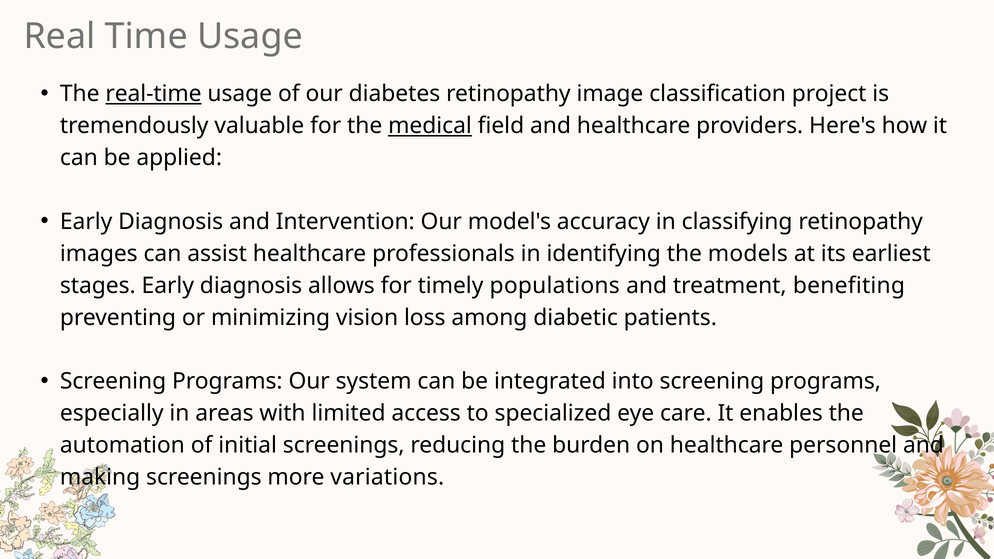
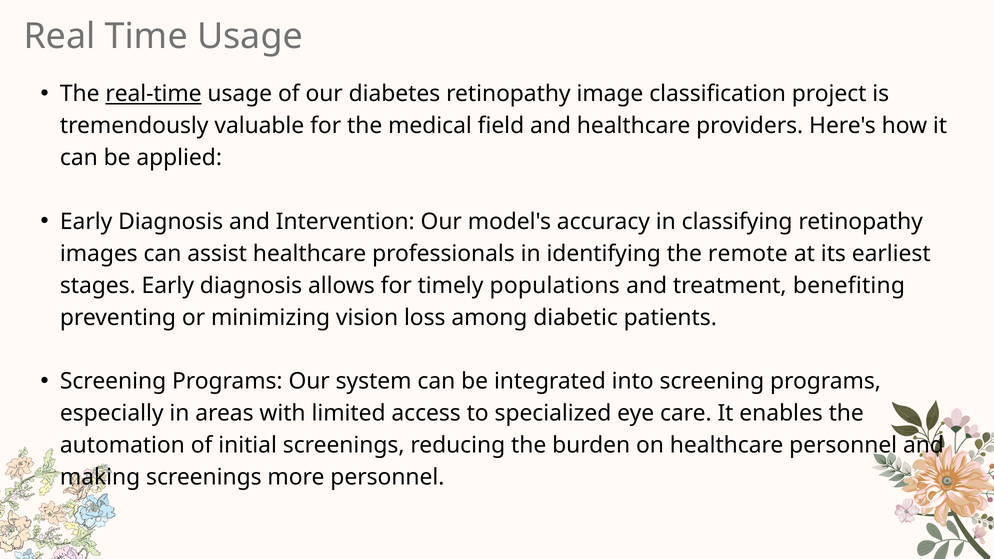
medical underline: present -> none (430, 126)
models: models -> remote (748, 254)
more variations: variations -> personnel (387, 477)
